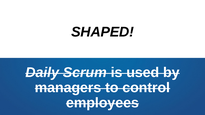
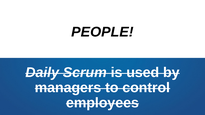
SHAPED: SHAPED -> PEOPLE (102, 32)
